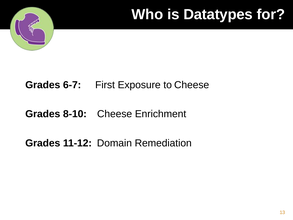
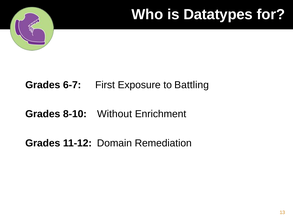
to Cheese: Cheese -> Battling (192, 85)
8-10 Cheese: Cheese -> Without (115, 114)
